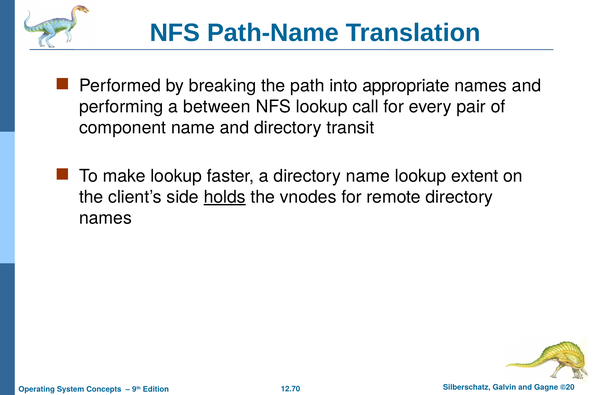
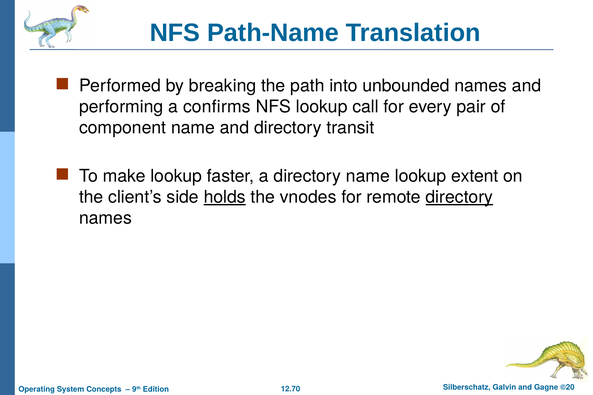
appropriate: appropriate -> unbounded (406, 86)
between: between -> confirms (217, 107)
directory underline: none -> present (459, 197)
